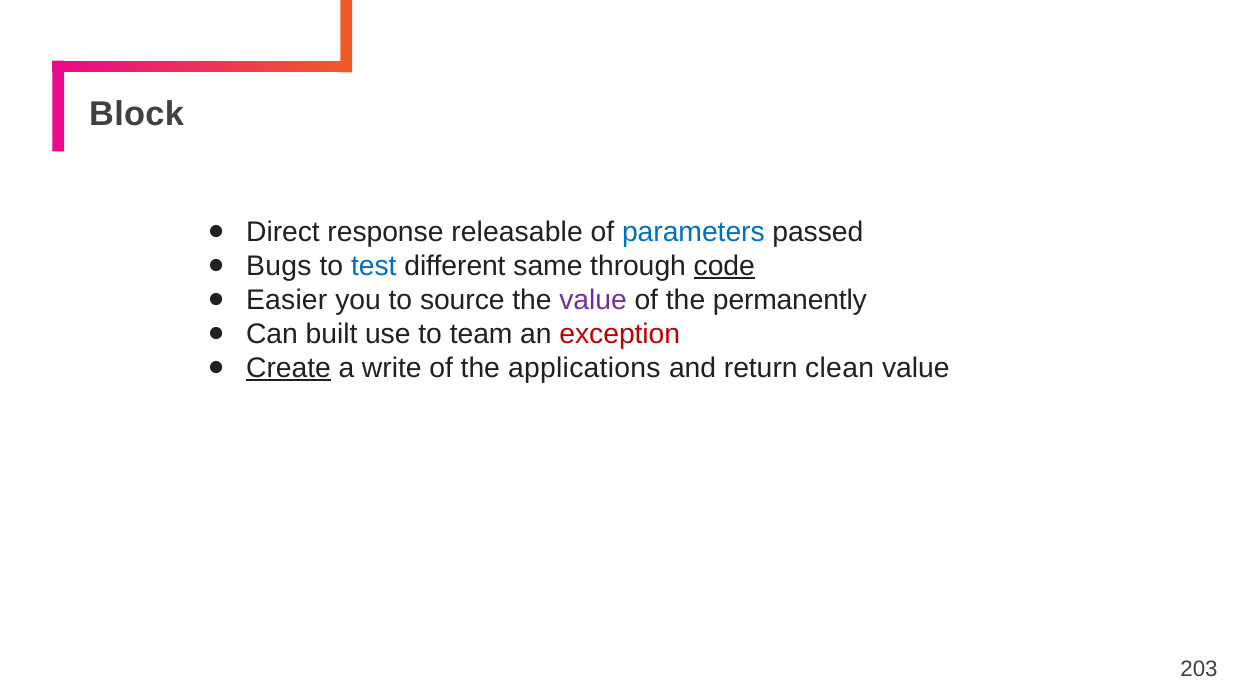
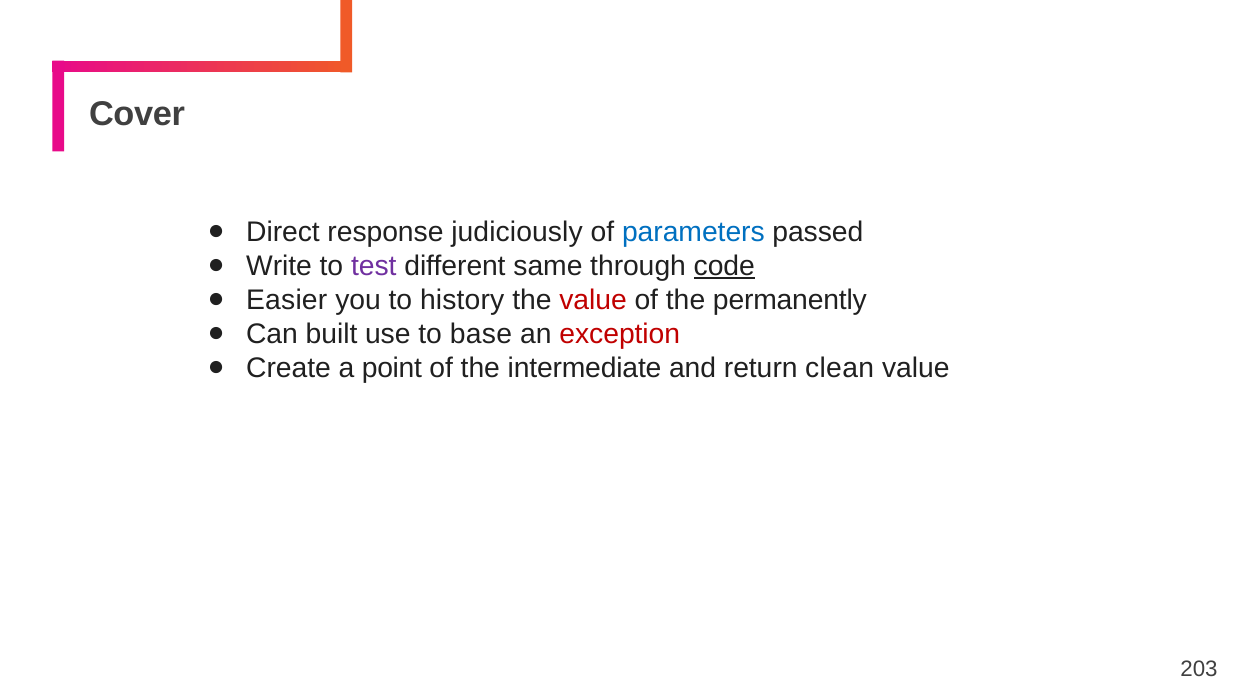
Block: Block -> Cover (137, 114)
releasable: releasable -> judiciously (517, 232)
Bugs: Bugs -> Write (279, 266)
test colour: blue -> purple (374, 266)
source: source -> history (462, 300)
value colour: purple -> red (593, 300)
team: team -> base (481, 334)
Create underline: present -> none (288, 368)
write: write -> point (392, 368)
applications: applications -> intermediate (585, 368)
